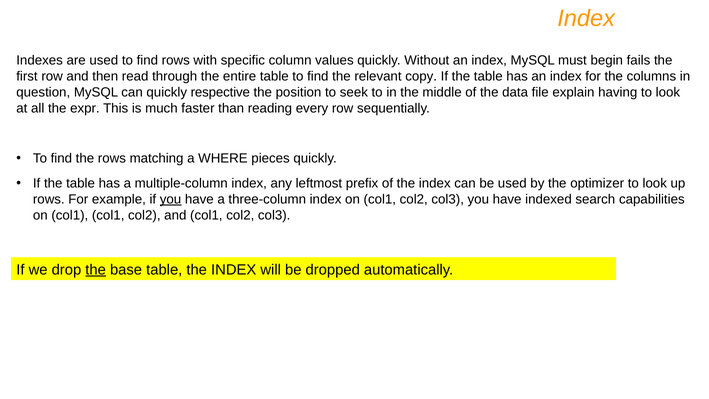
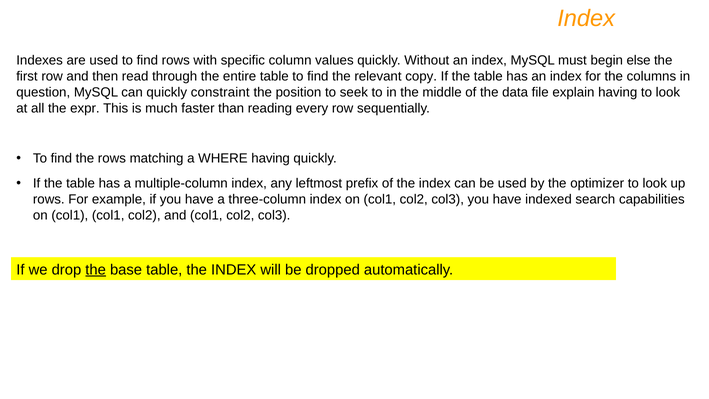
fails: fails -> else (639, 60)
respective: respective -> constraint (220, 92)
WHERE pieces: pieces -> having (271, 158)
you underline: present -> none (171, 199)
